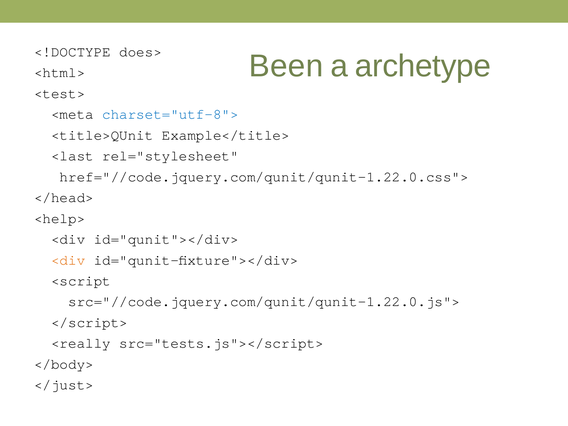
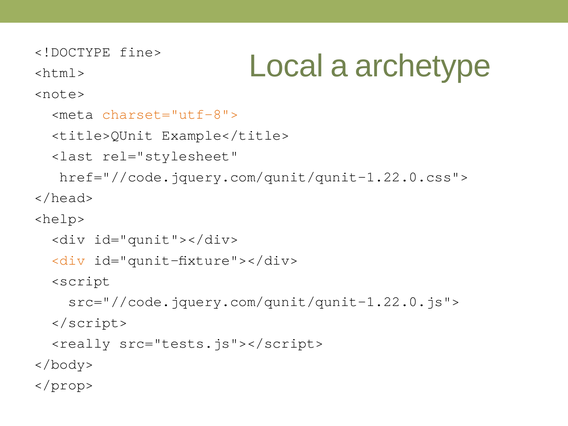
does>: does> -> fine> (141, 52)
Been: Been -> Local (286, 66)
<test>: <test> -> <note> (60, 93)
charset="utf-8"> colour: blue -> orange (170, 114)
</just>: </just> -> </prop> (64, 385)
